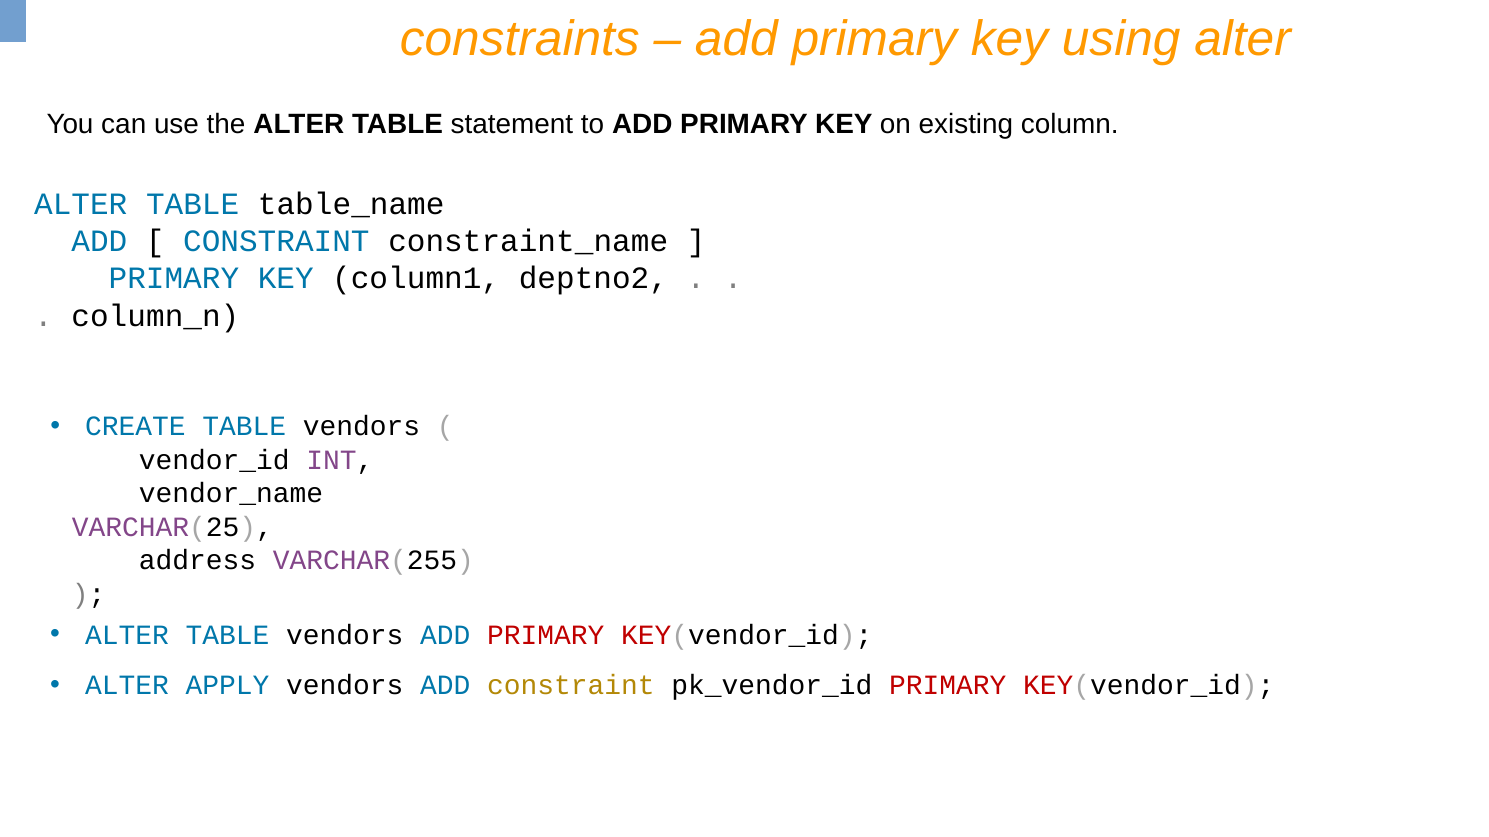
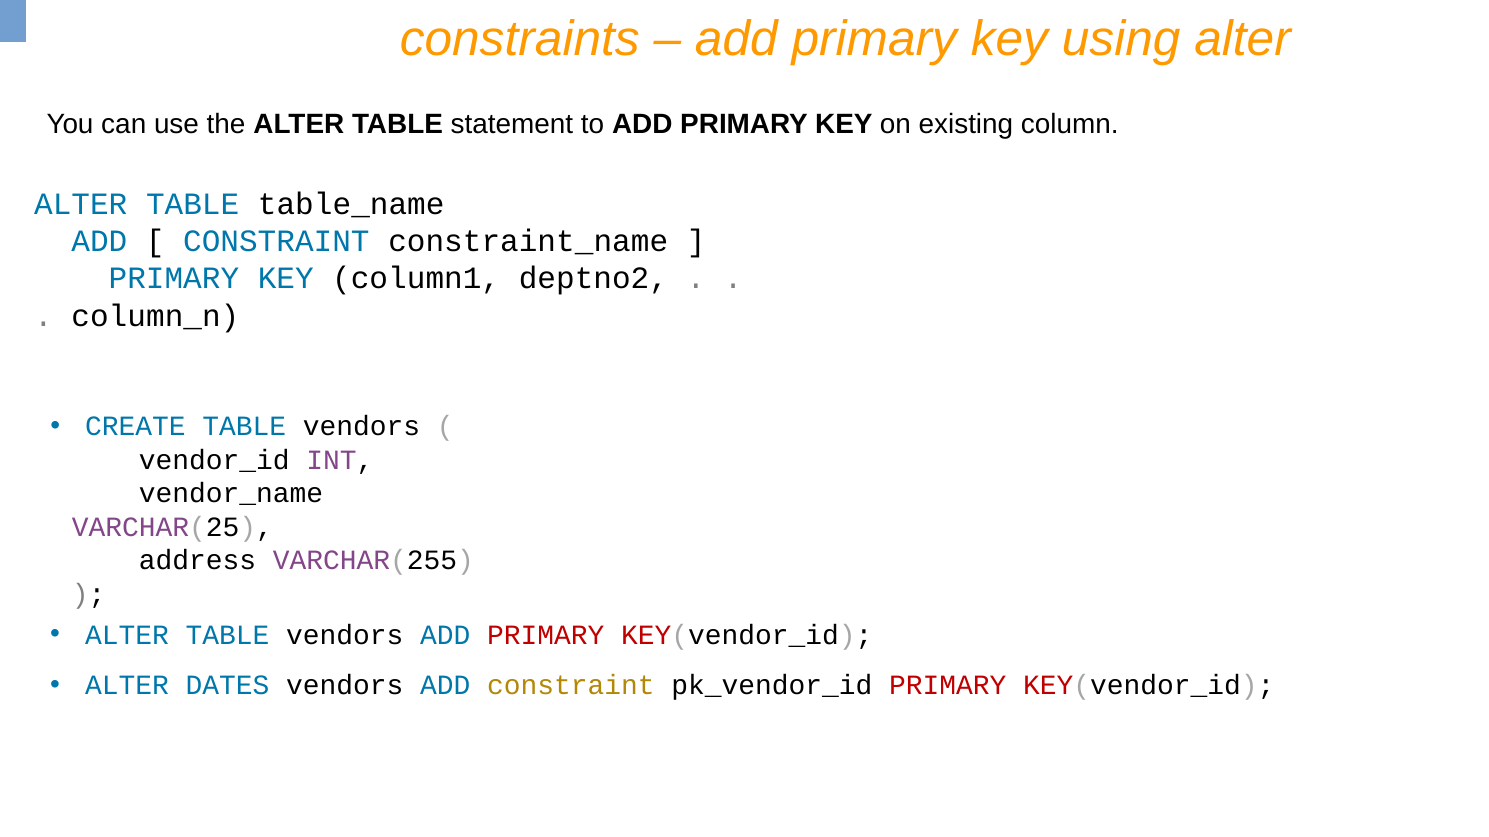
APPLY: APPLY -> DATES (228, 686)
